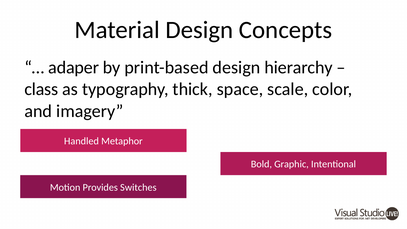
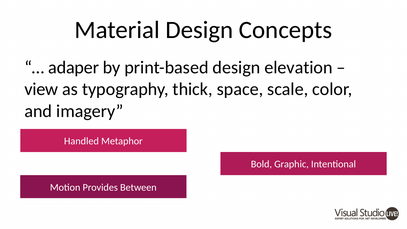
hierarchy: hierarchy -> elevation (299, 68)
class: class -> view (41, 89)
Switches: Switches -> Between (138, 187)
